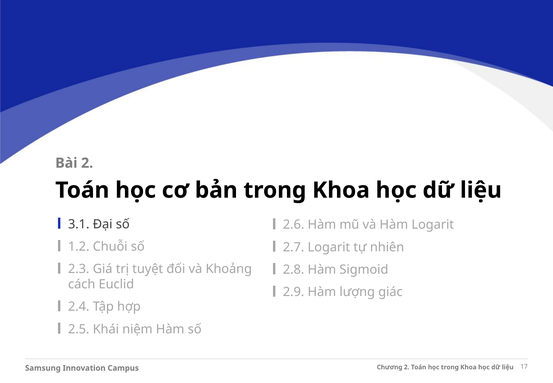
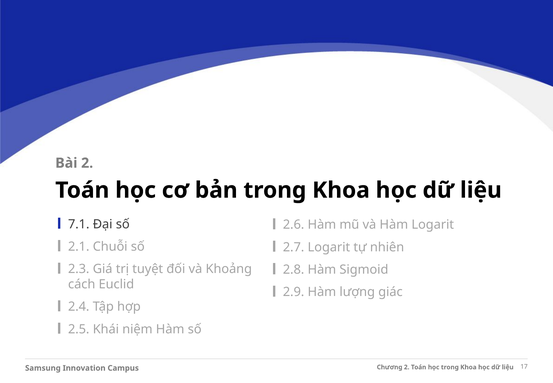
3.1: 3.1 -> 7.1 (79, 224)
1.2: 1.2 -> 2.1 (79, 247)
